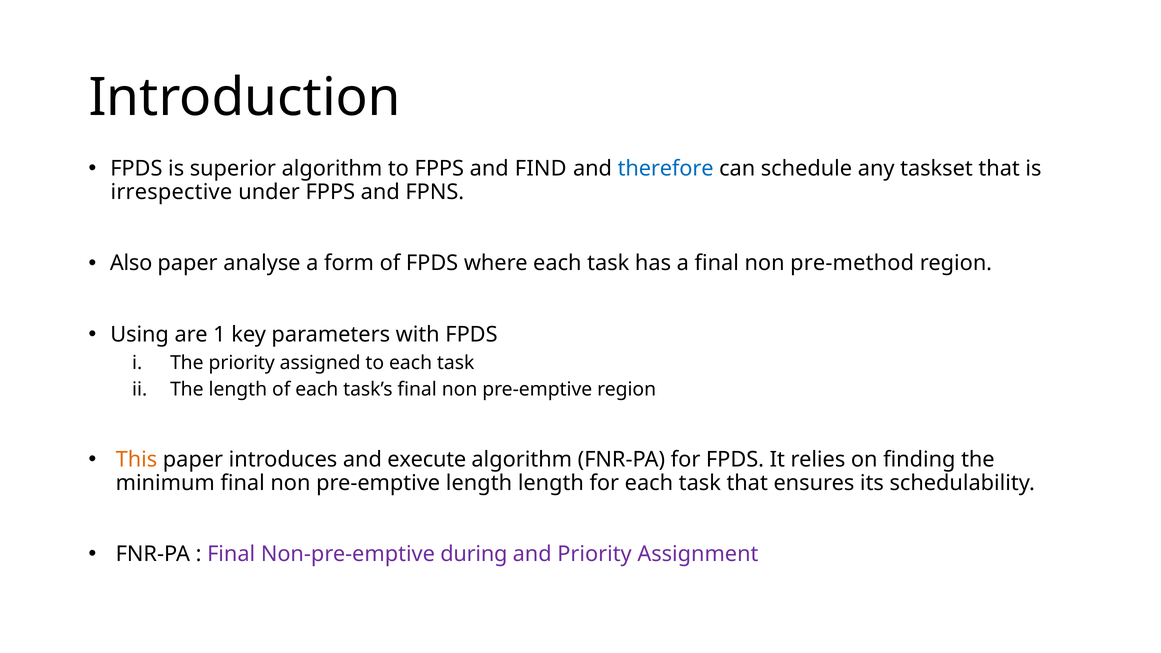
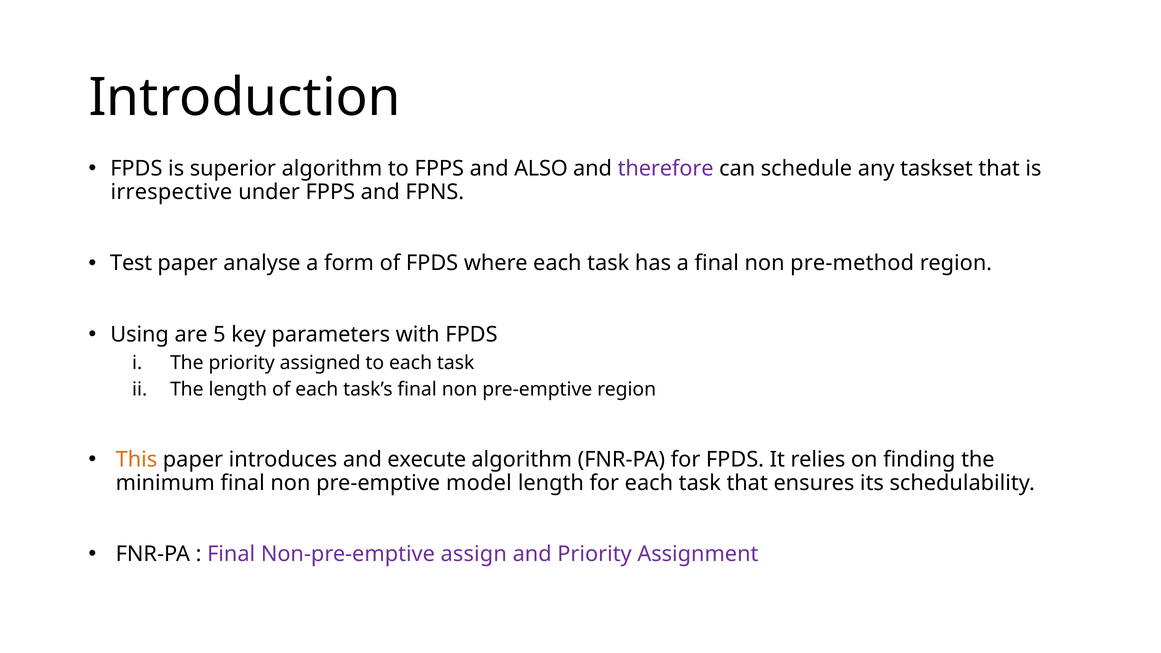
FIND: FIND -> ALSO (541, 169)
therefore colour: blue -> purple (666, 169)
Also: Also -> Test (131, 263)
1: 1 -> 5 (219, 334)
pre-emptive length: length -> model (479, 483)
during: during -> assign (474, 554)
